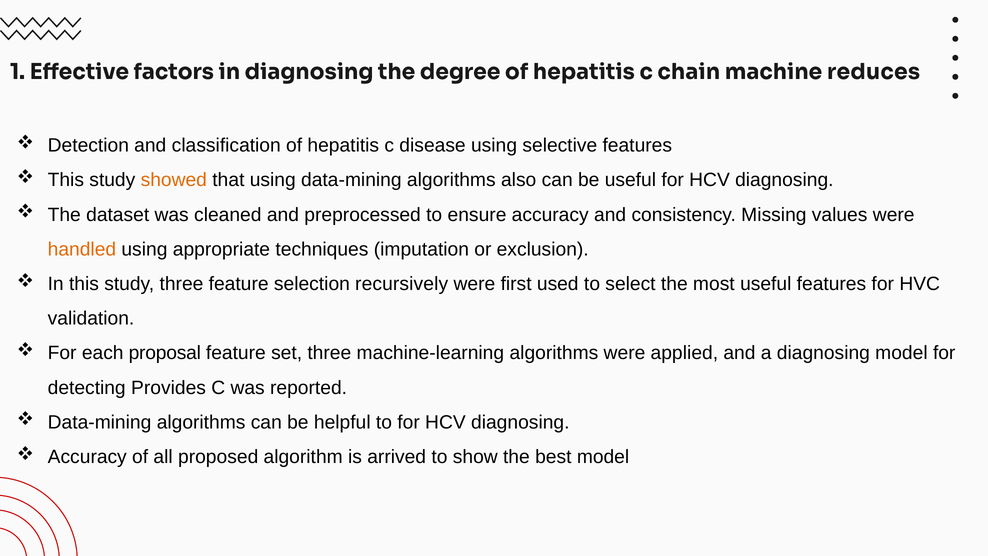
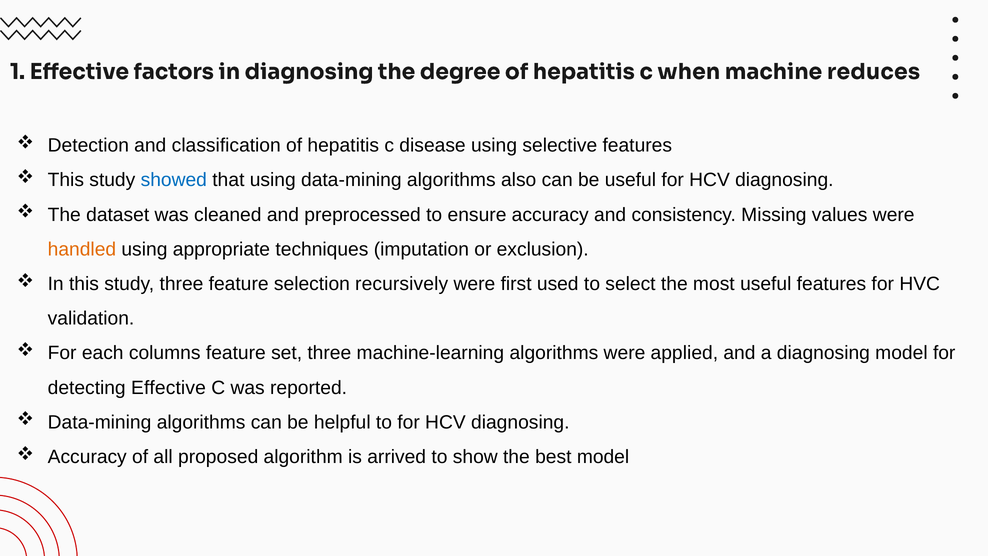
chain: chain -> when (689, 72)
showed colour: orange -> blue (174, 180)
proposal: proposal -> columns (165, 353)
detecting Provides: Provides -> Effective (168, 387)
